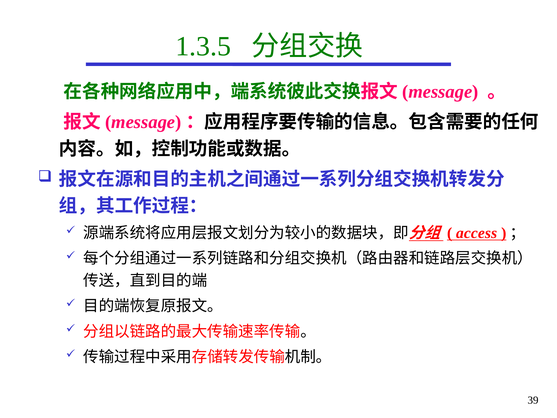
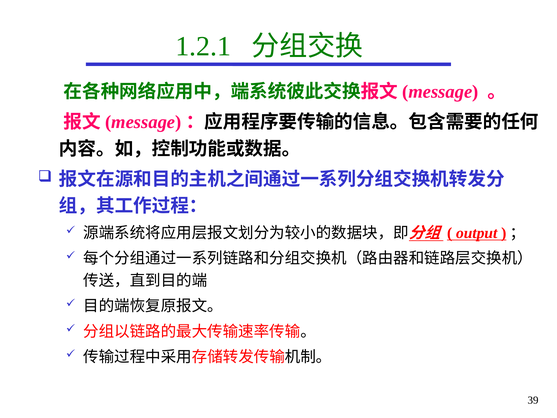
1.3.5: 1.3.5 -> 1.2.1 (203, 46)
access: access -> output (477, 233)
